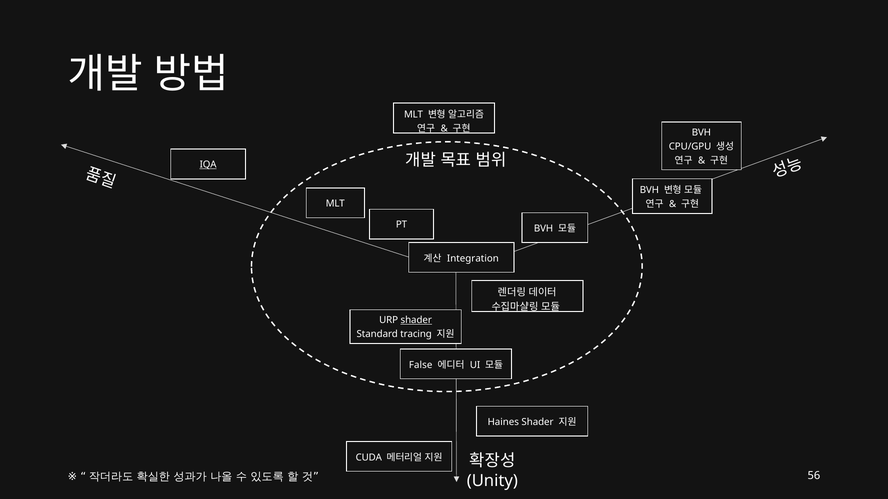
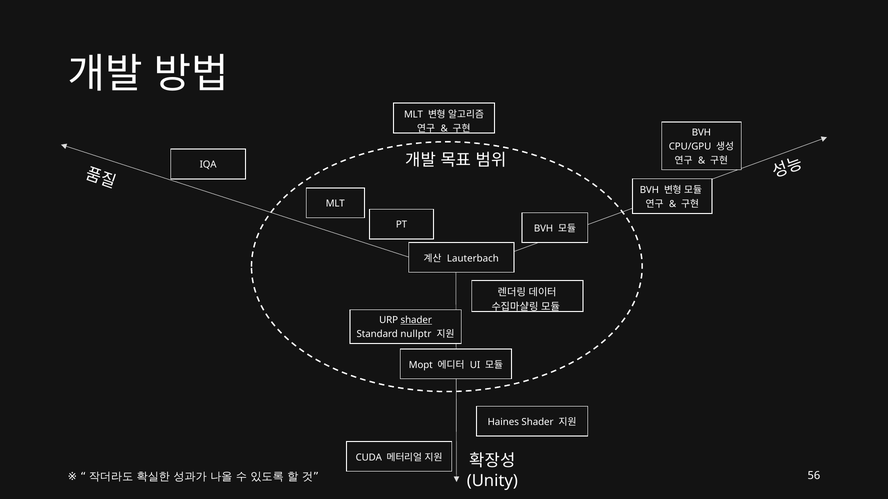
IQA underline: present -> none (208, 165)
Integration: Integration -> Lauterbach (473, 259)
tracing: tracing -> nullptr (416, 335)
False: False -> Mopt (421, 365)
